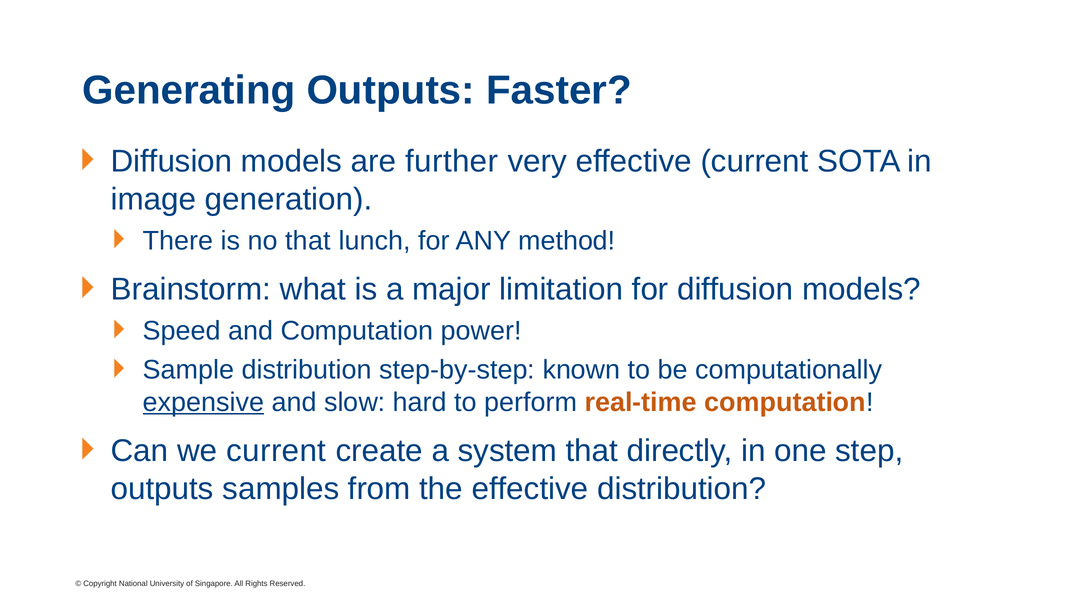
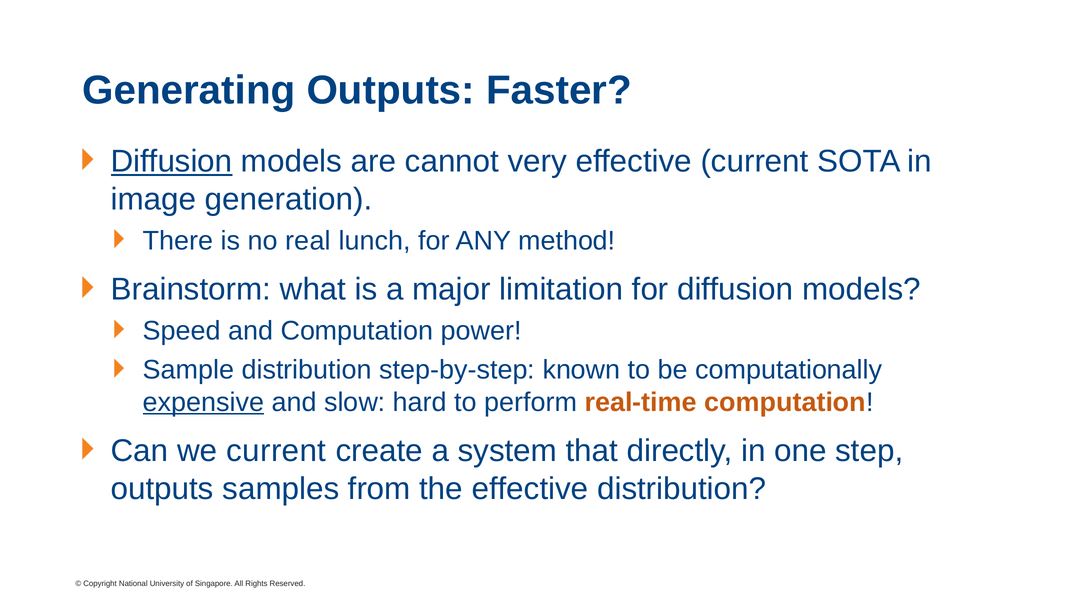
Diffusion underline: none -> present (172, 162)
further: further -> cannot (452, 162)
no that: that -> real (308, 241)
